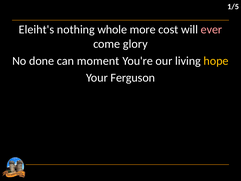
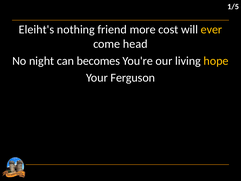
whole: whole -> friend (112, 29)
ever colour: pink -> yellow (211, 29)
glory: glory -> head (135, 44)
done: done -> night (42, 61)
moment: moment -> becomes (98, 61)
